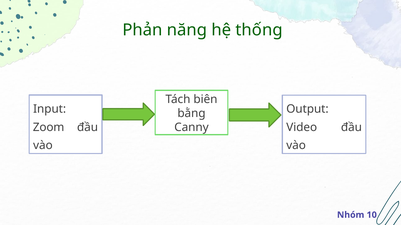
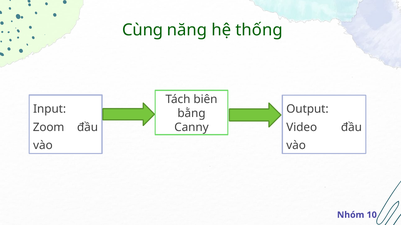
Phản: Phản -> Cùng (143, 30)
